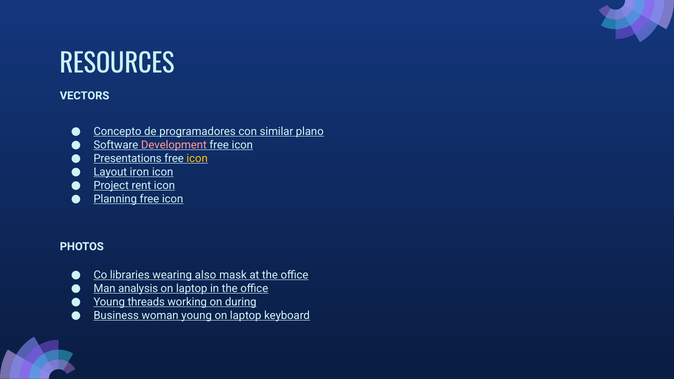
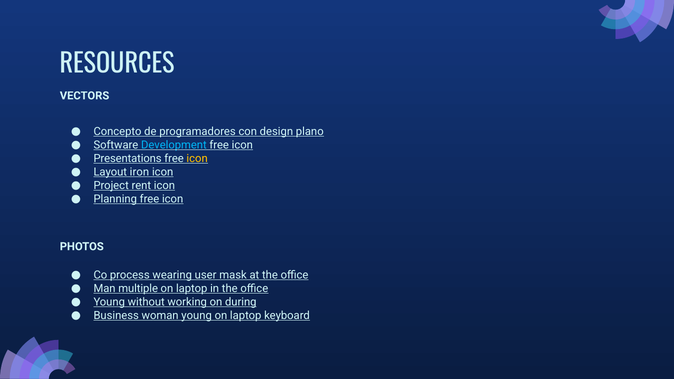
similar: similar -> design (276, 132)
Development colour: pink -> light blue (174, 145)
libraries: libraries -> process (130, 275)
also: also -> user (206, 275)
analysis: analysis -> multiple (138, 289)
threads: threads -> without (146, 302)
